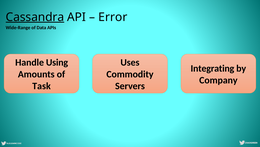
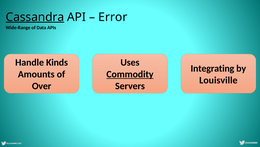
Using: Using -> Kinds (57, 62)
Commodity underline: none -> present (130, 74)
Company: Company -> Louisville (218, 80)
Task: Task -> Over (42, 86)
